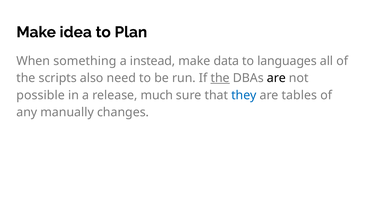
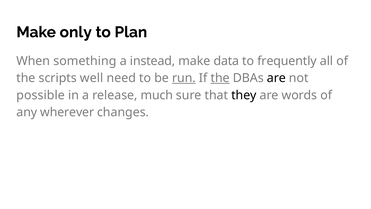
idea: idea -> only (76, 32)
languages: languages -> frequently (287, 61)
also: also -> well (92, 78)
run underline: none -> present (184, 78)
they colour: blue -> black (244, 95)
tables: tables -> words (299, 95)
manually: manually -> wherever (67, 112)
